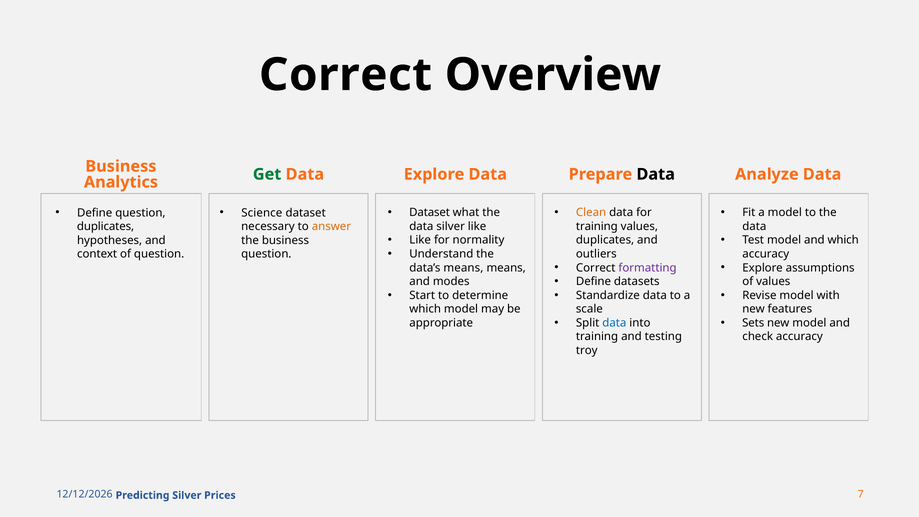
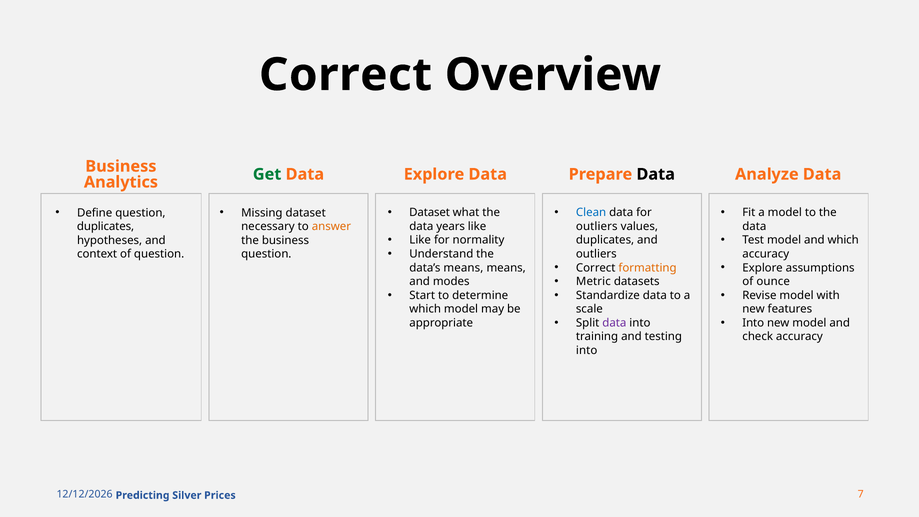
Clean colour: orange -> blue (591, 213)
Science: Science -> Missing (262, 213)
data silver: silver -> years (451, 226)
training: training -> outliers (597, 226)
formatting colour: purple -> orange (648, 268)
Define: Define -> Metric (593, 282)
of values: values -> ounce (773, 282)
data colour: blue -> purple (614, 323)
Sets: Sets -> Into (753, 323)
troy: troy -> into (587, 350)
